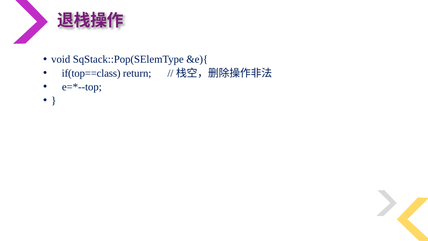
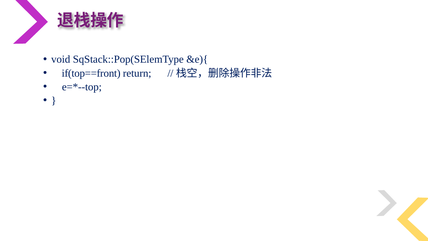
if(top==class: if(top==class -> if(top==front (91, 73)
